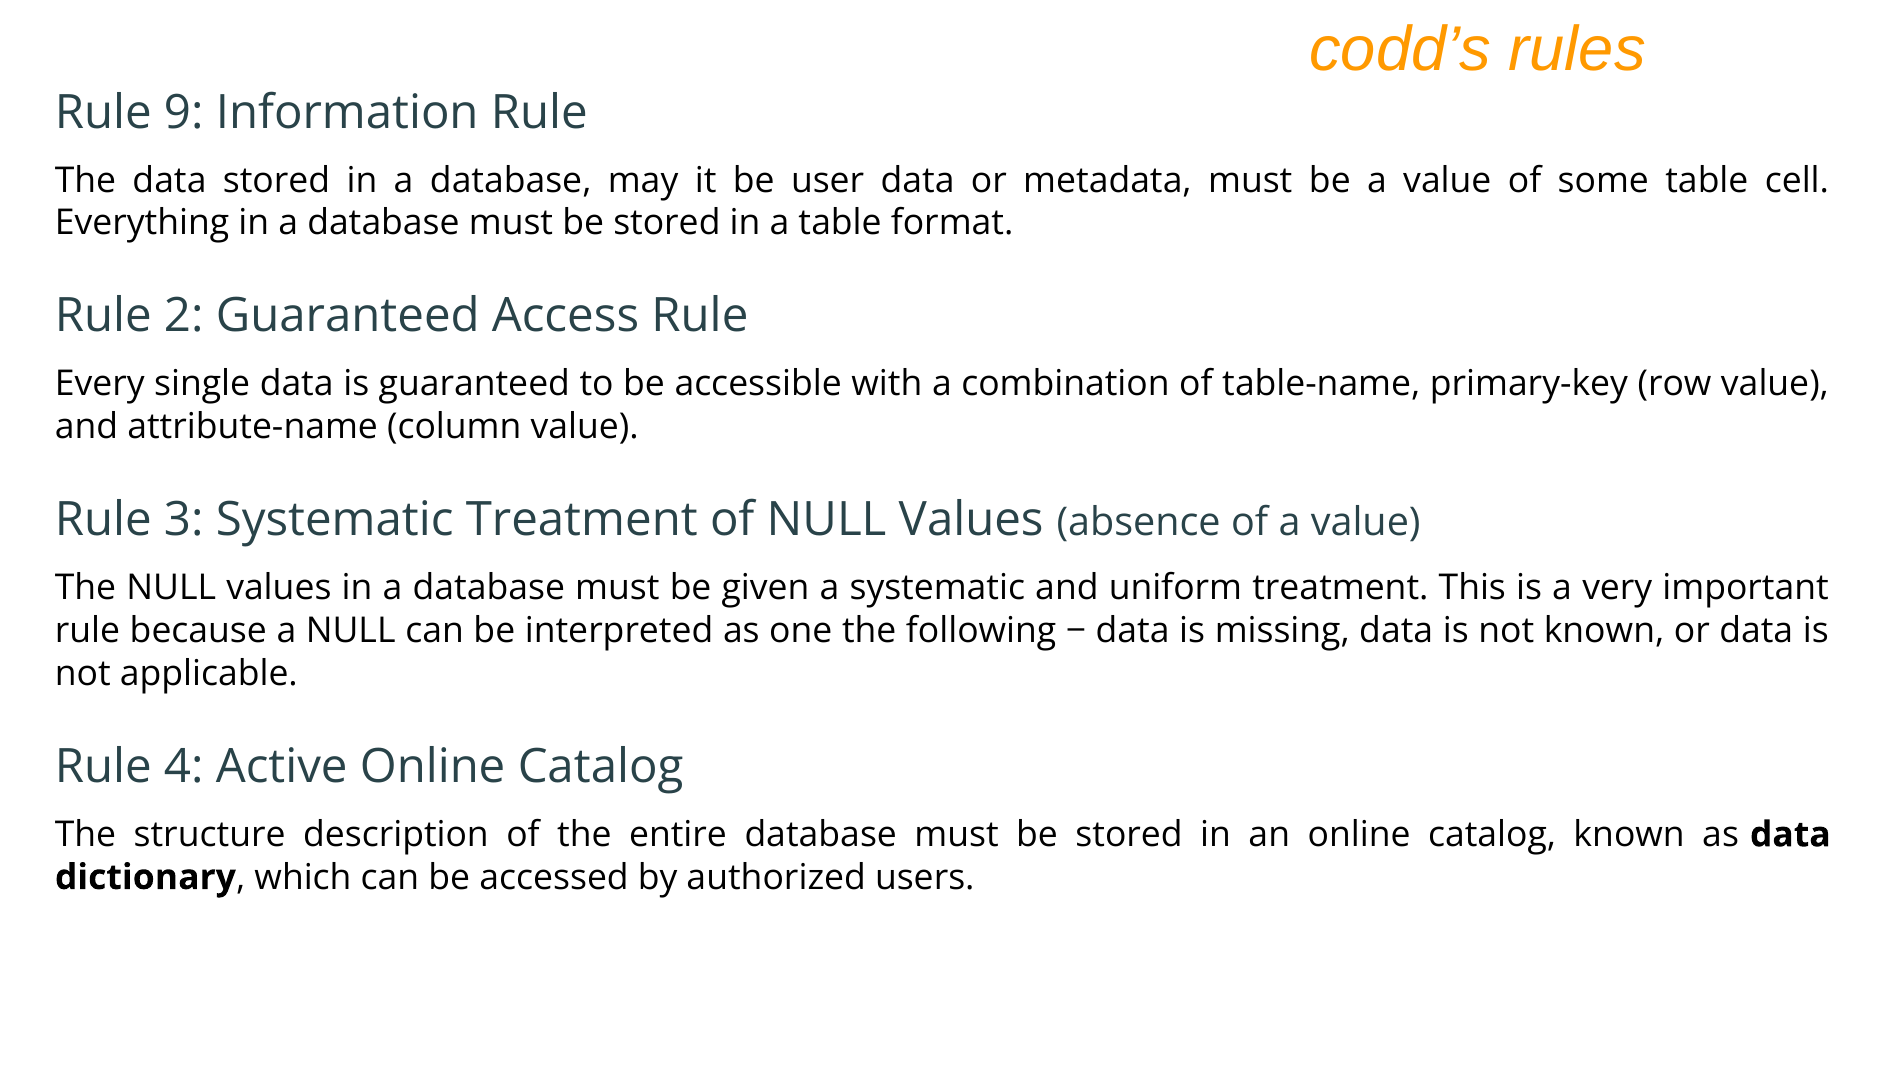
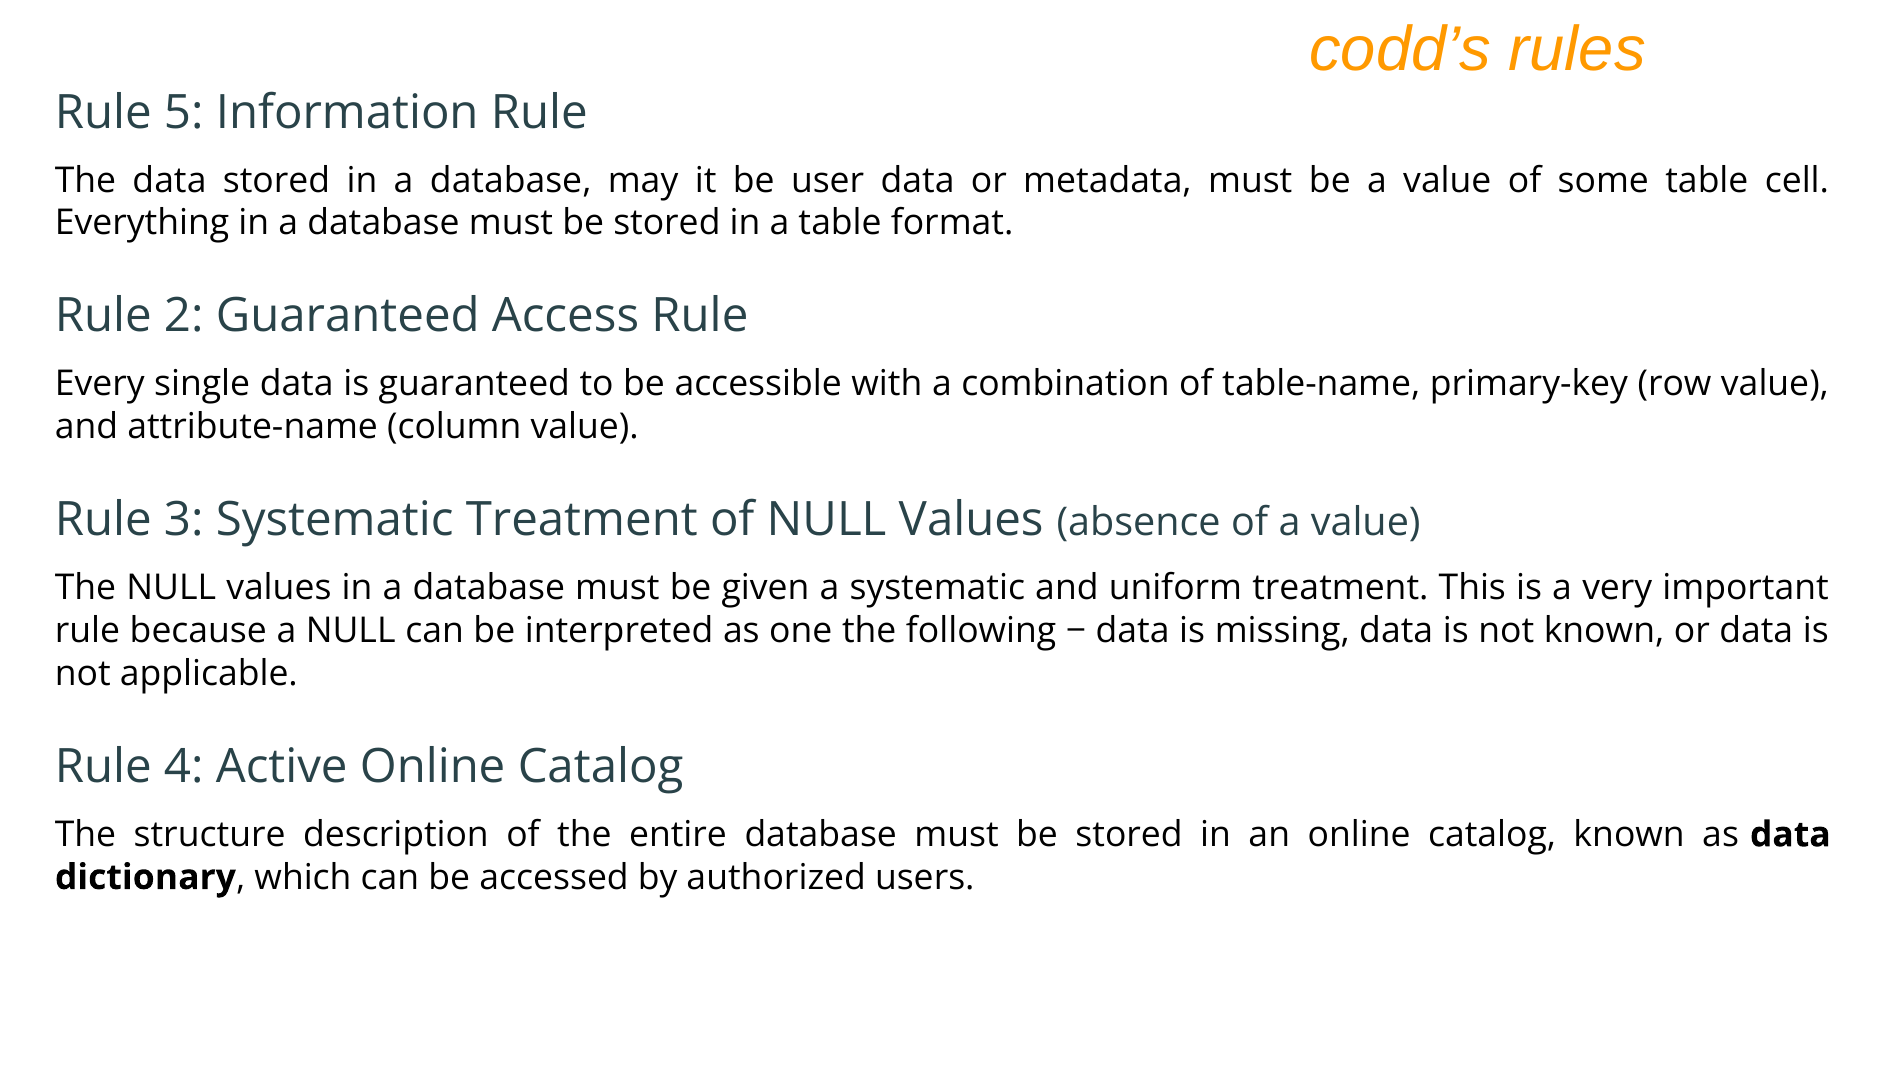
9: 9 -> 5 (184, 112)
